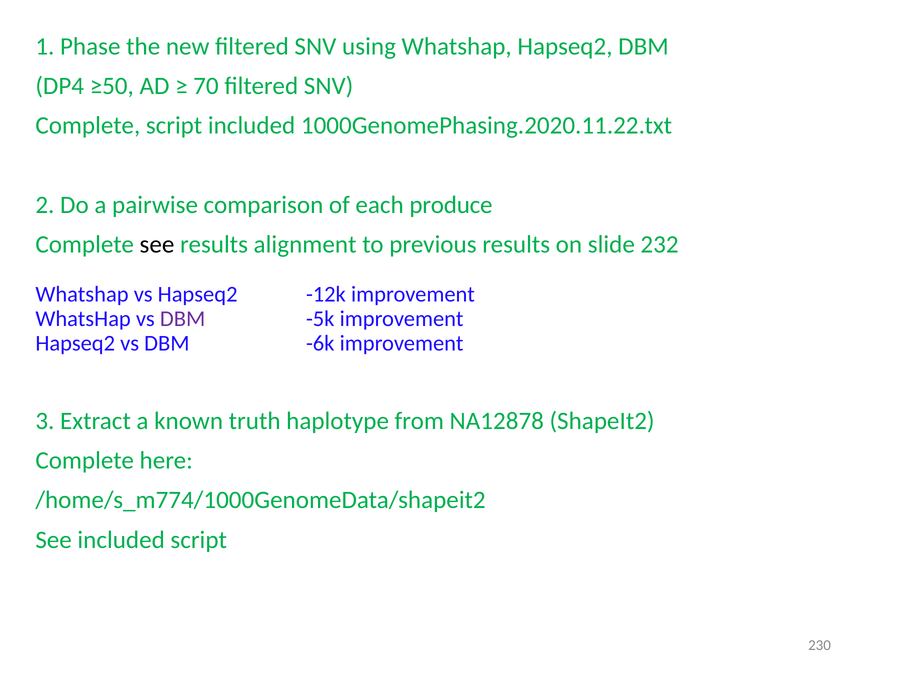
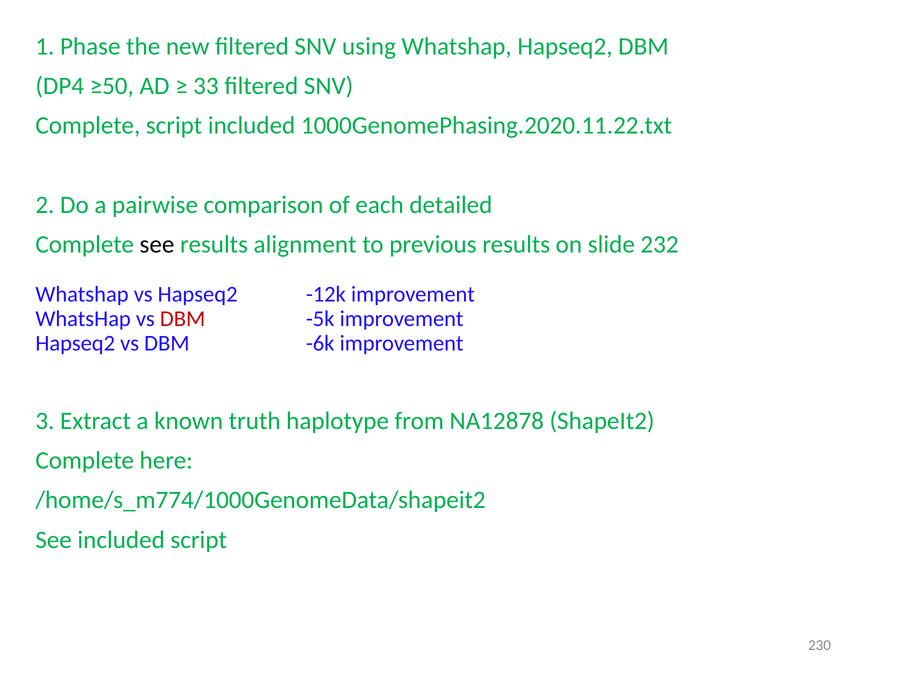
70: 70 -> 33 (206, 86)
produce: produce -> detailed (451, 205)
DBM colour: purple -> red (183, 319)
